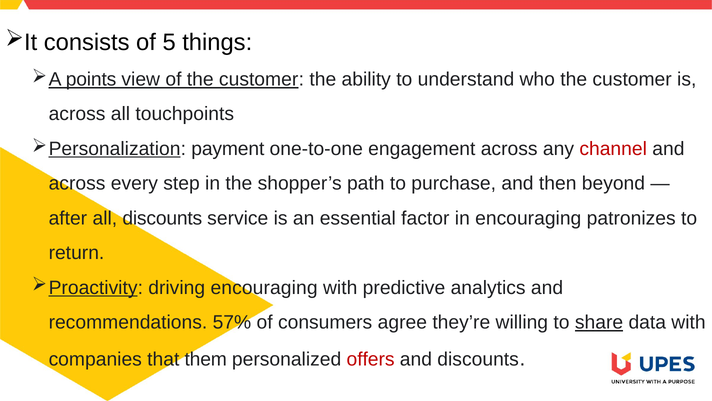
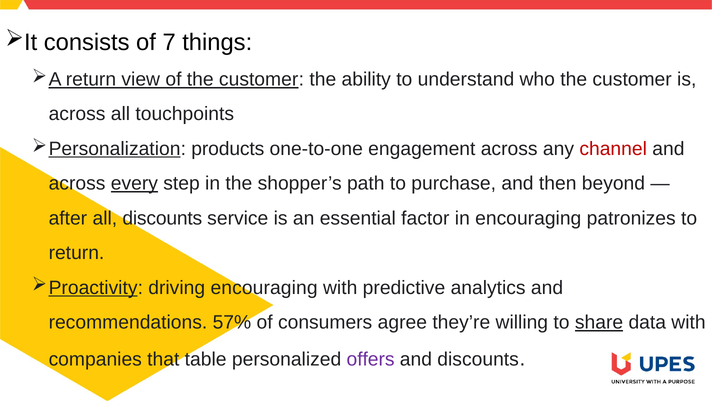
5: 5 -> 7 (169, 42)
points: points -> return (91, 79)
payment: payment -> products (228, 149)
every underline: none -> present (134, 183)
them: them -> table (206, 359)
offers colour: red -> purple (371, 359)
